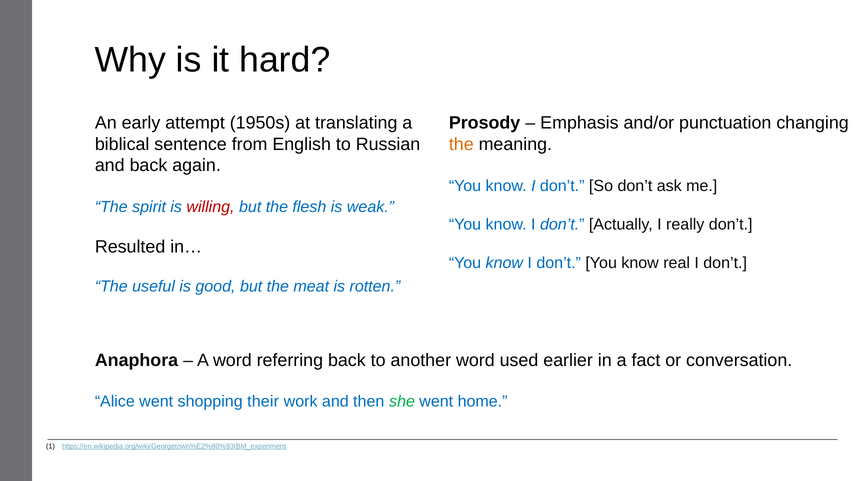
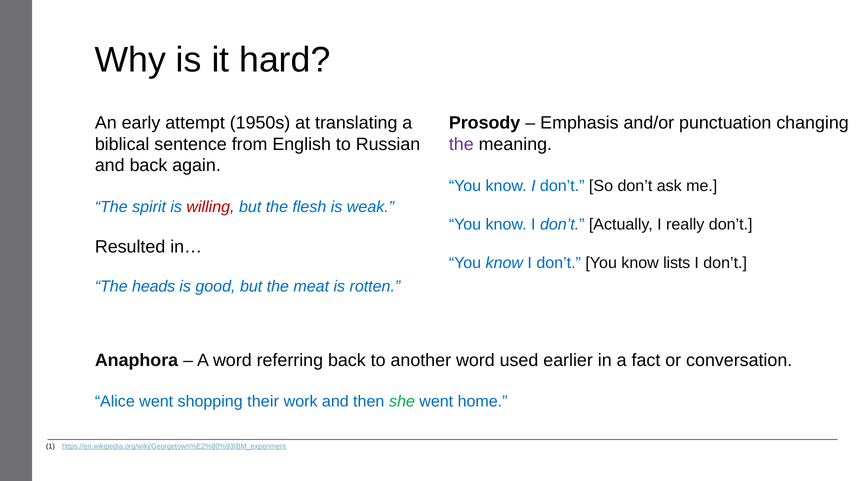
the colour: orange -> purple (461, 144)
real: real -> lists (677, 263)
useful: useful -> heads (154, 287)
